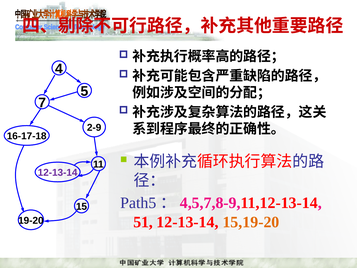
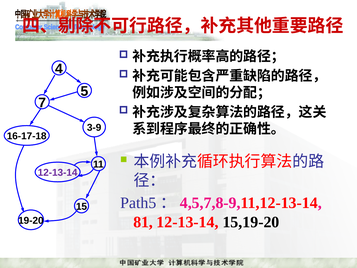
2-9: 2-9 -> 3-9 (94, 128)
51: 51 -> 81 (143, 222)
15,19-20 colour: orange -> black (251, 222)
